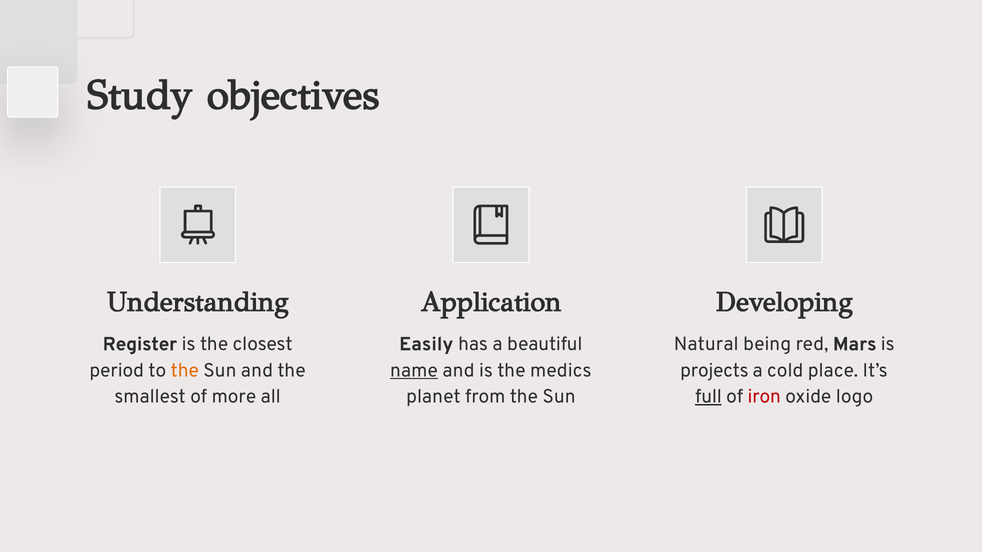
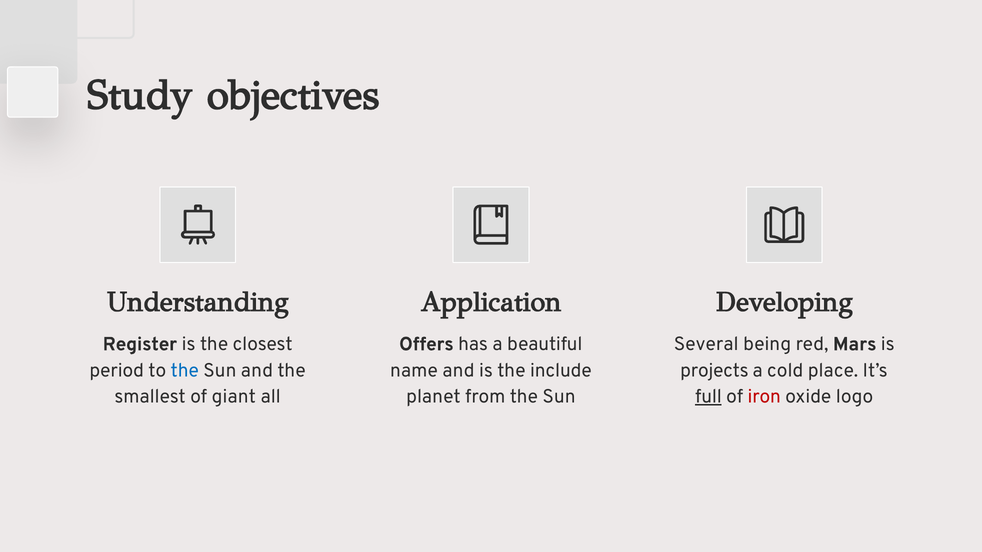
Easily: Easily -> Offers (426, 344)
Natural: Natural -> Several (706, 344)
the colour: orange -> blue (185, 371)
name underline: present -> none (414, 371)
medics: medics -> include (561, 371)
more: more -> giant (234, 397)
